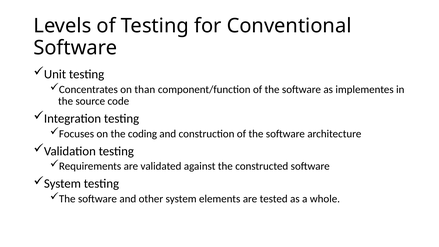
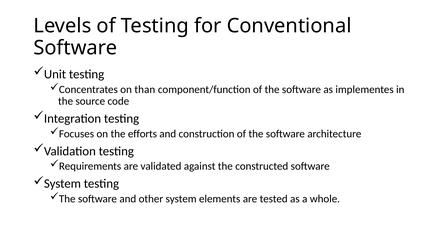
coding: coding -> efforts (142, 134)
